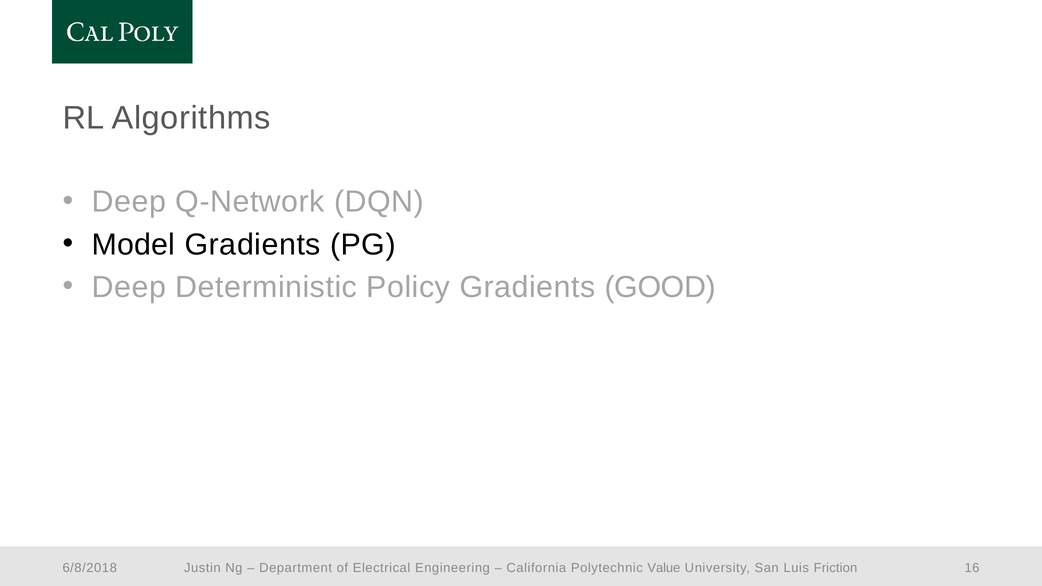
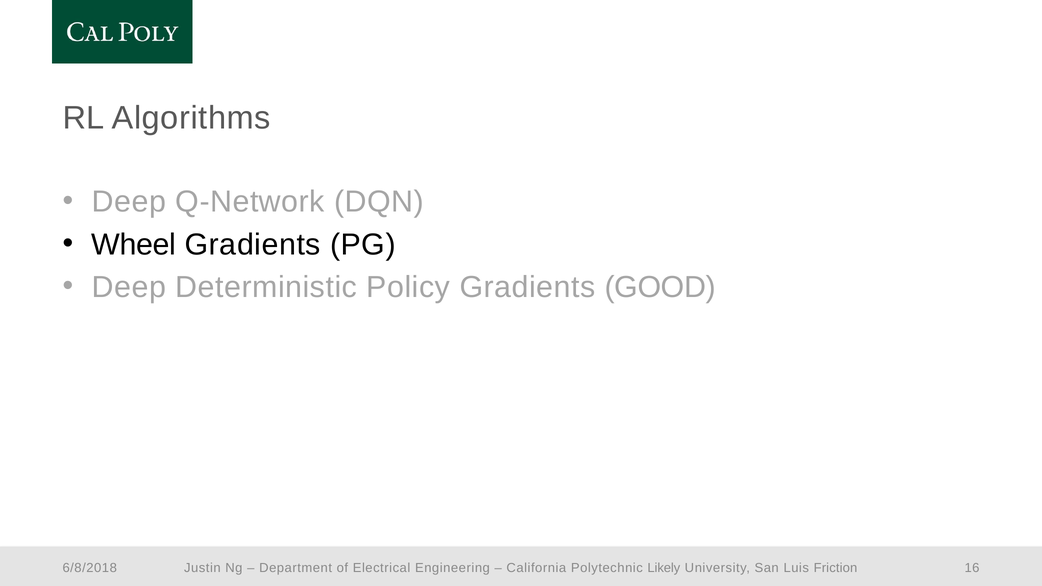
Model: Model -> Wheel (134, 245)
Value: Value -> Likely (664, 568)
